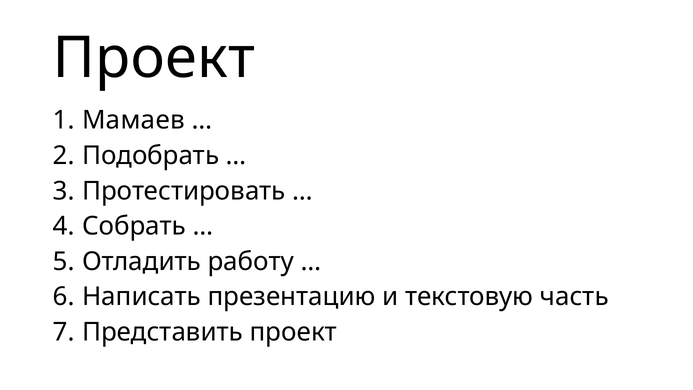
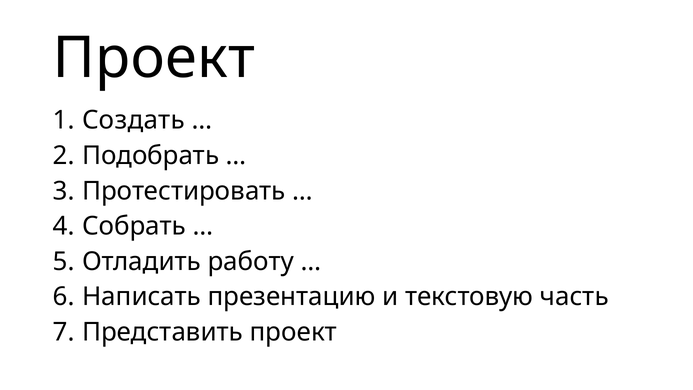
Мамаев: Мамаев -> Создать (133, 120)
